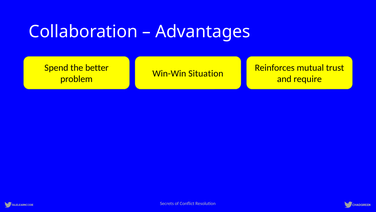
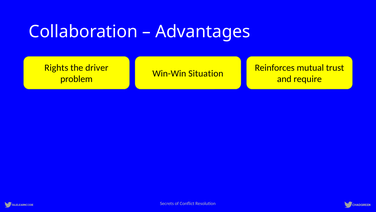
Spend: Spend -> Rights (56, 68)
better: better -> driver (97, 68)
